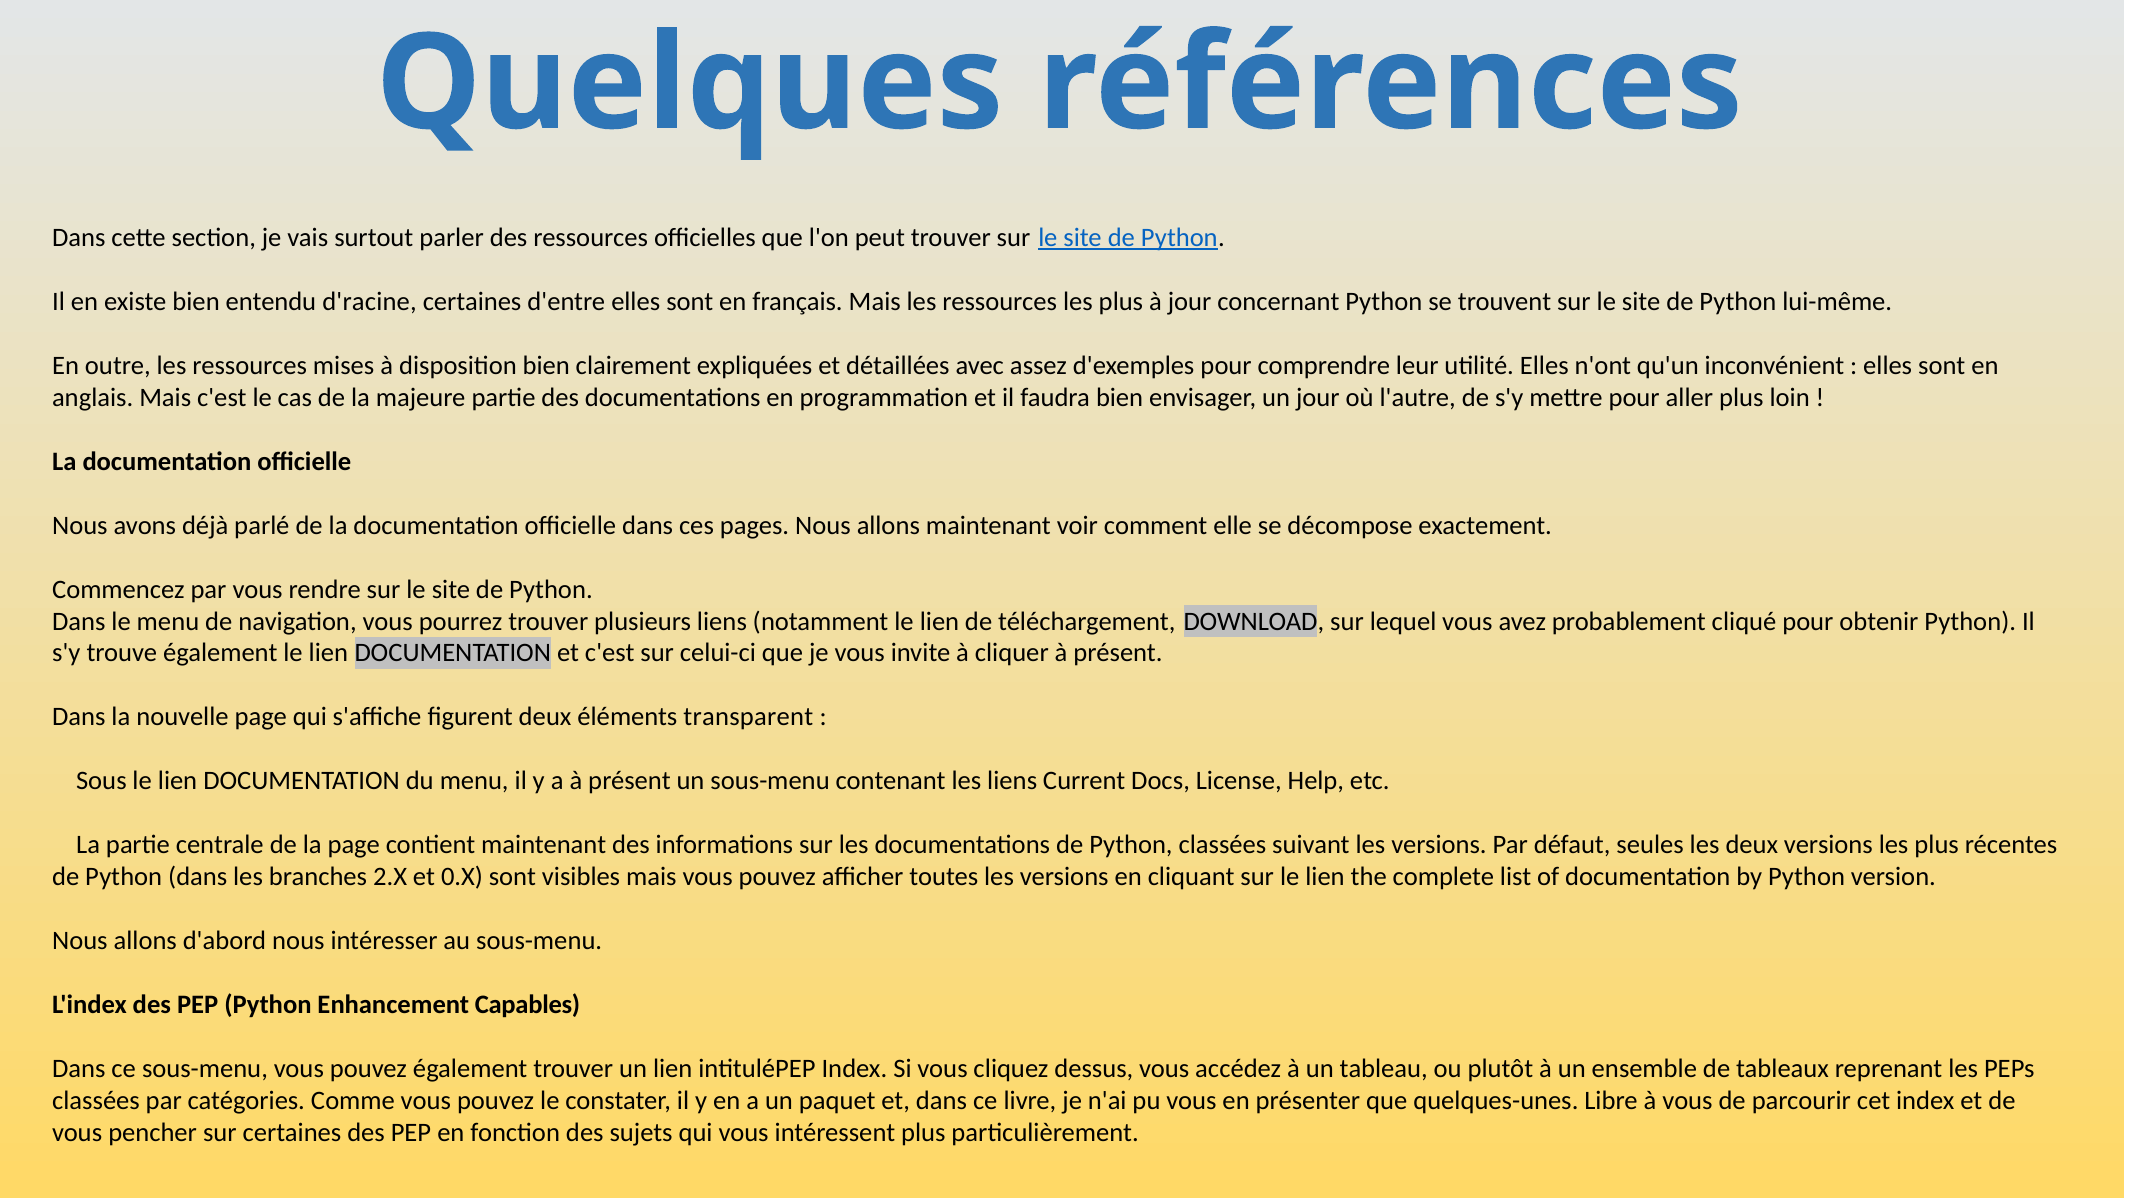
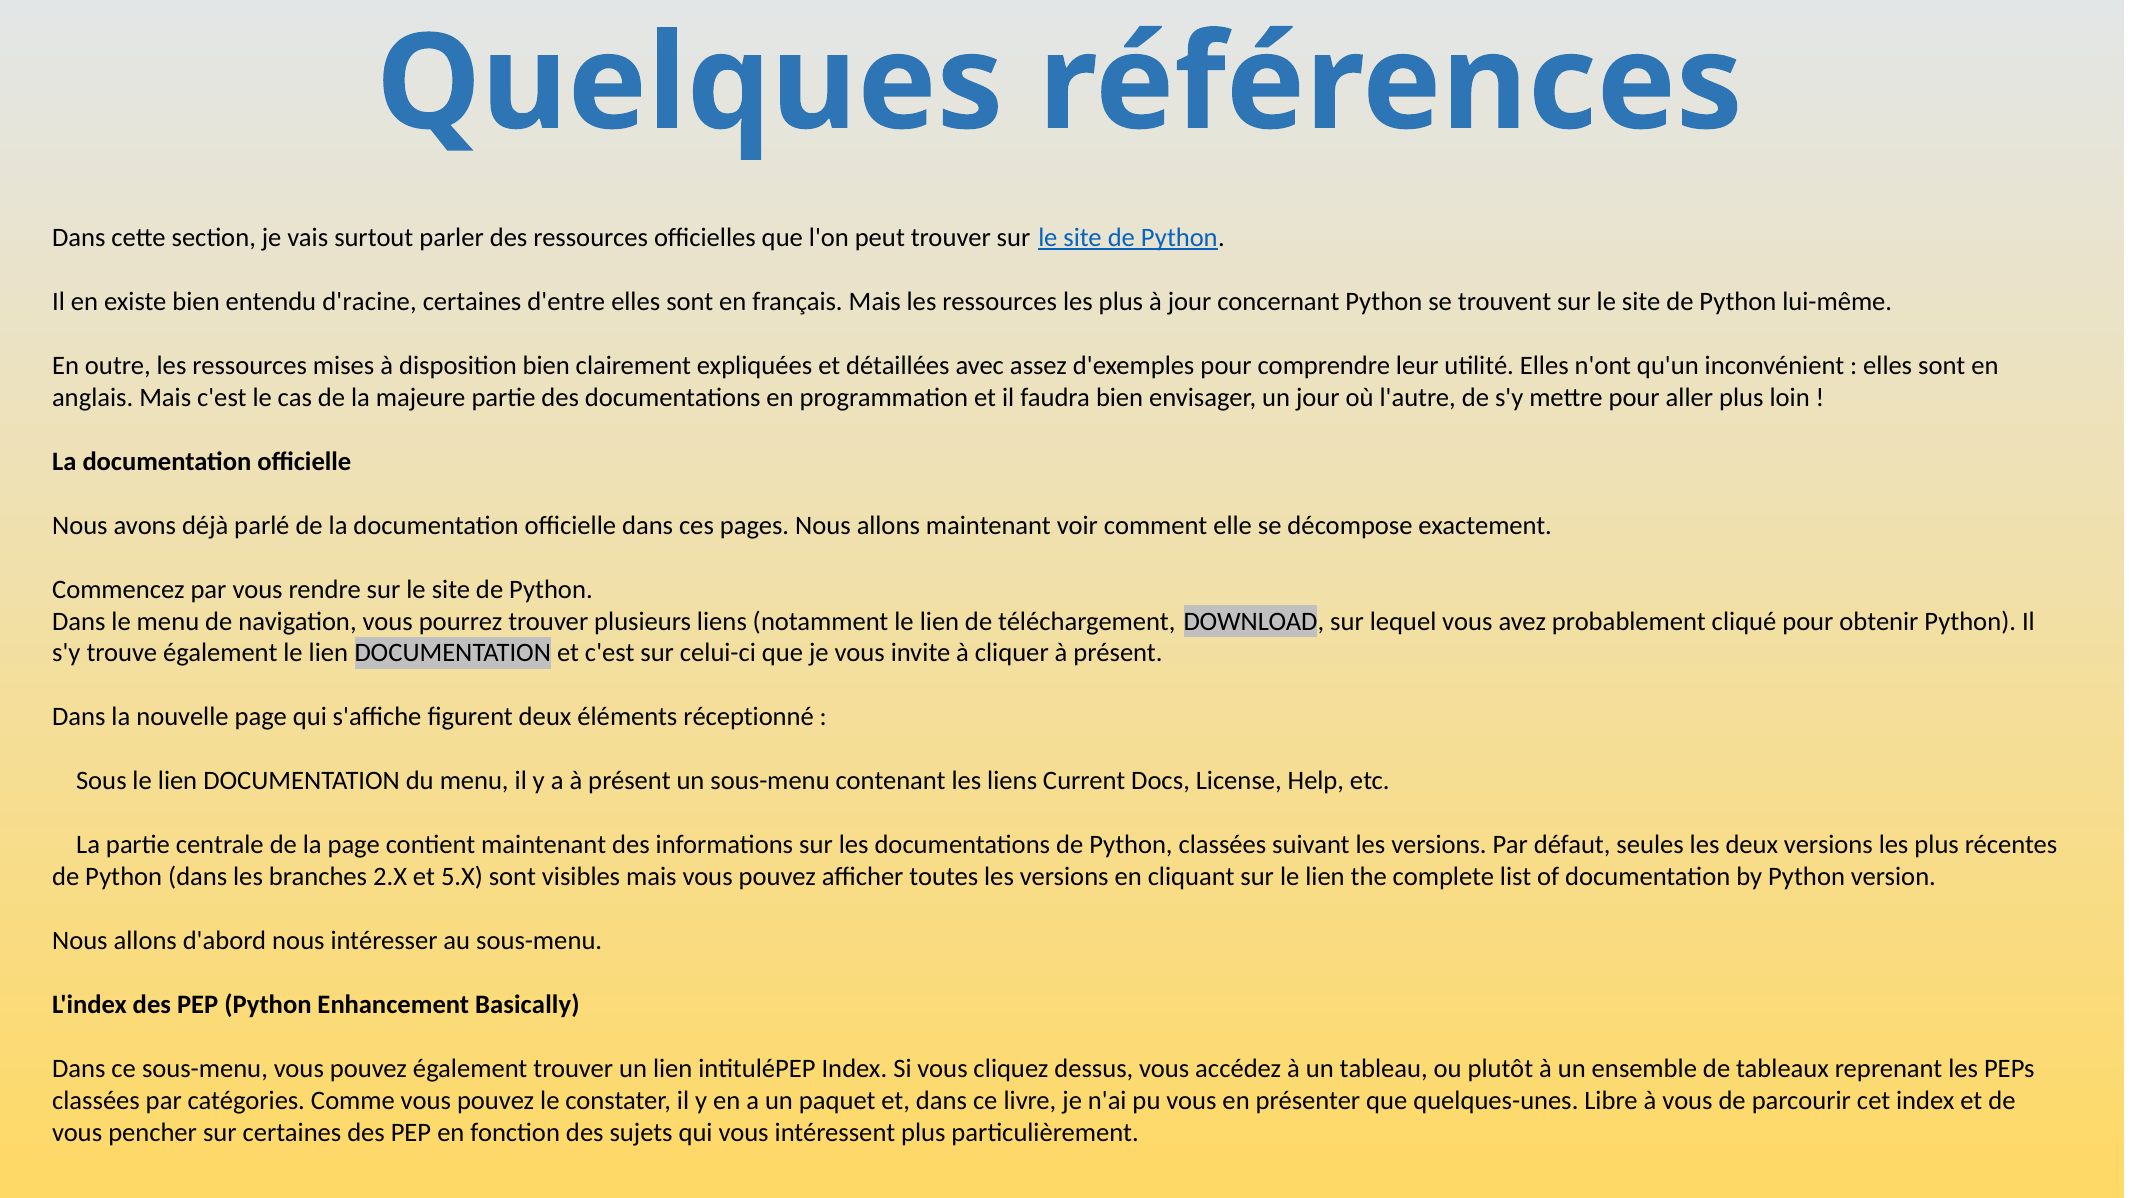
transparent: transparent -> réceptionné (749, 717)
0.X: 0.X -> 5.X (462, 876)
Capables: Capables -> Basically (527, 1004)
